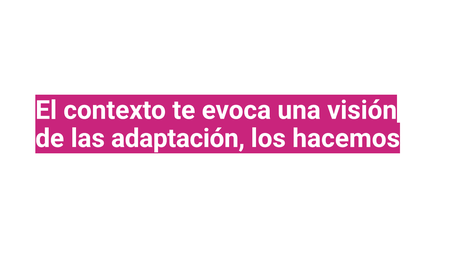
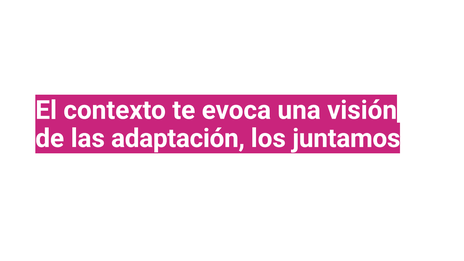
hacemos: hacemos -> juntamos (346, 138)
